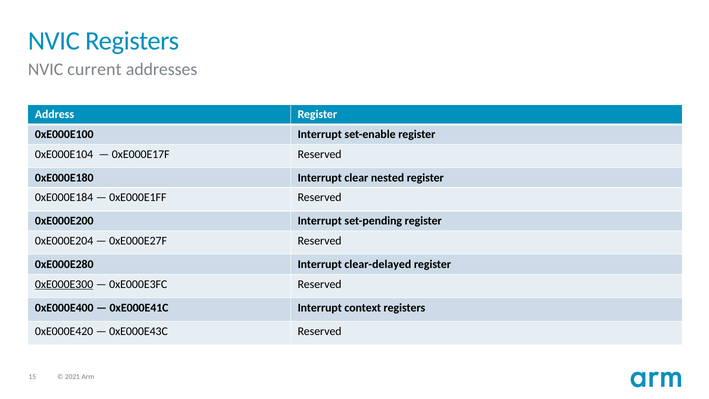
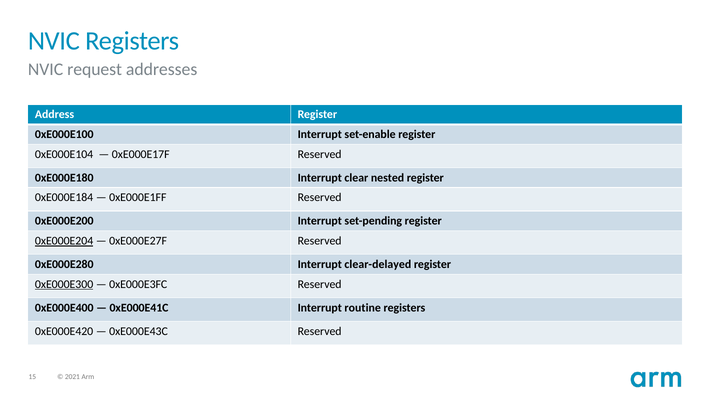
current: current -> request (95, 70)
0xE000E204 underline: none -> present (64, 241)
context: context -> routine (363, 308)
